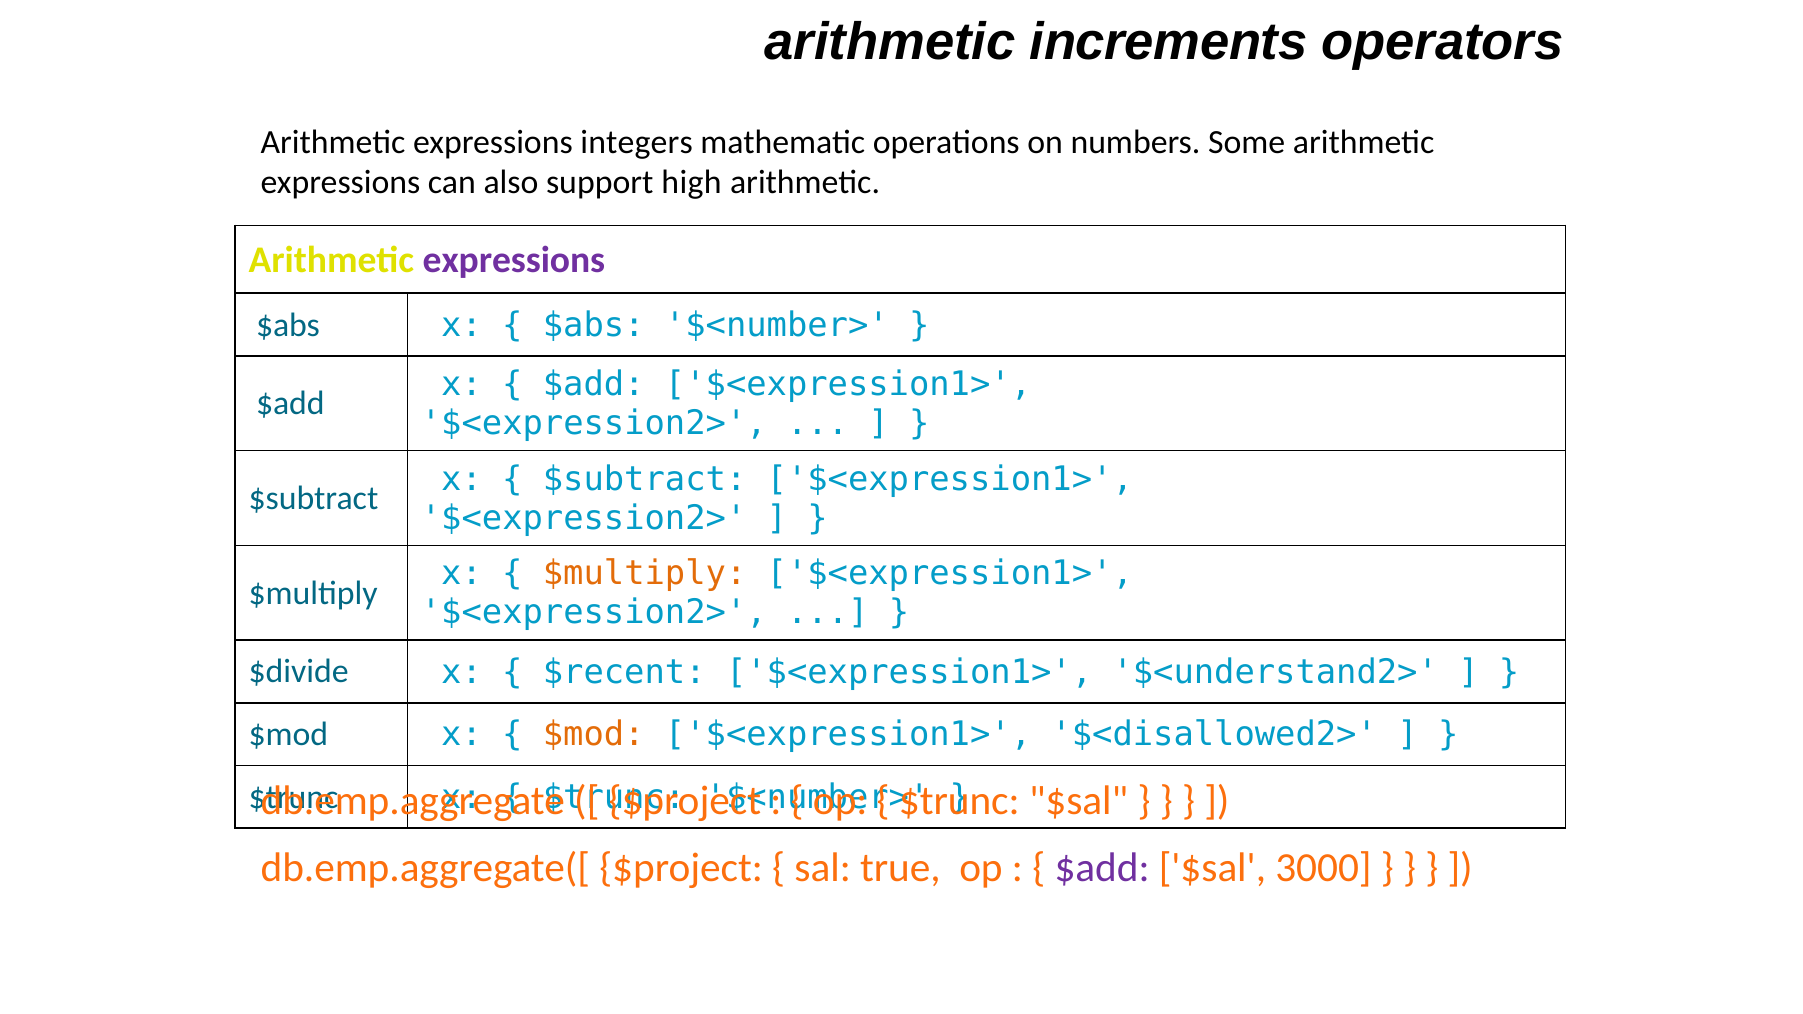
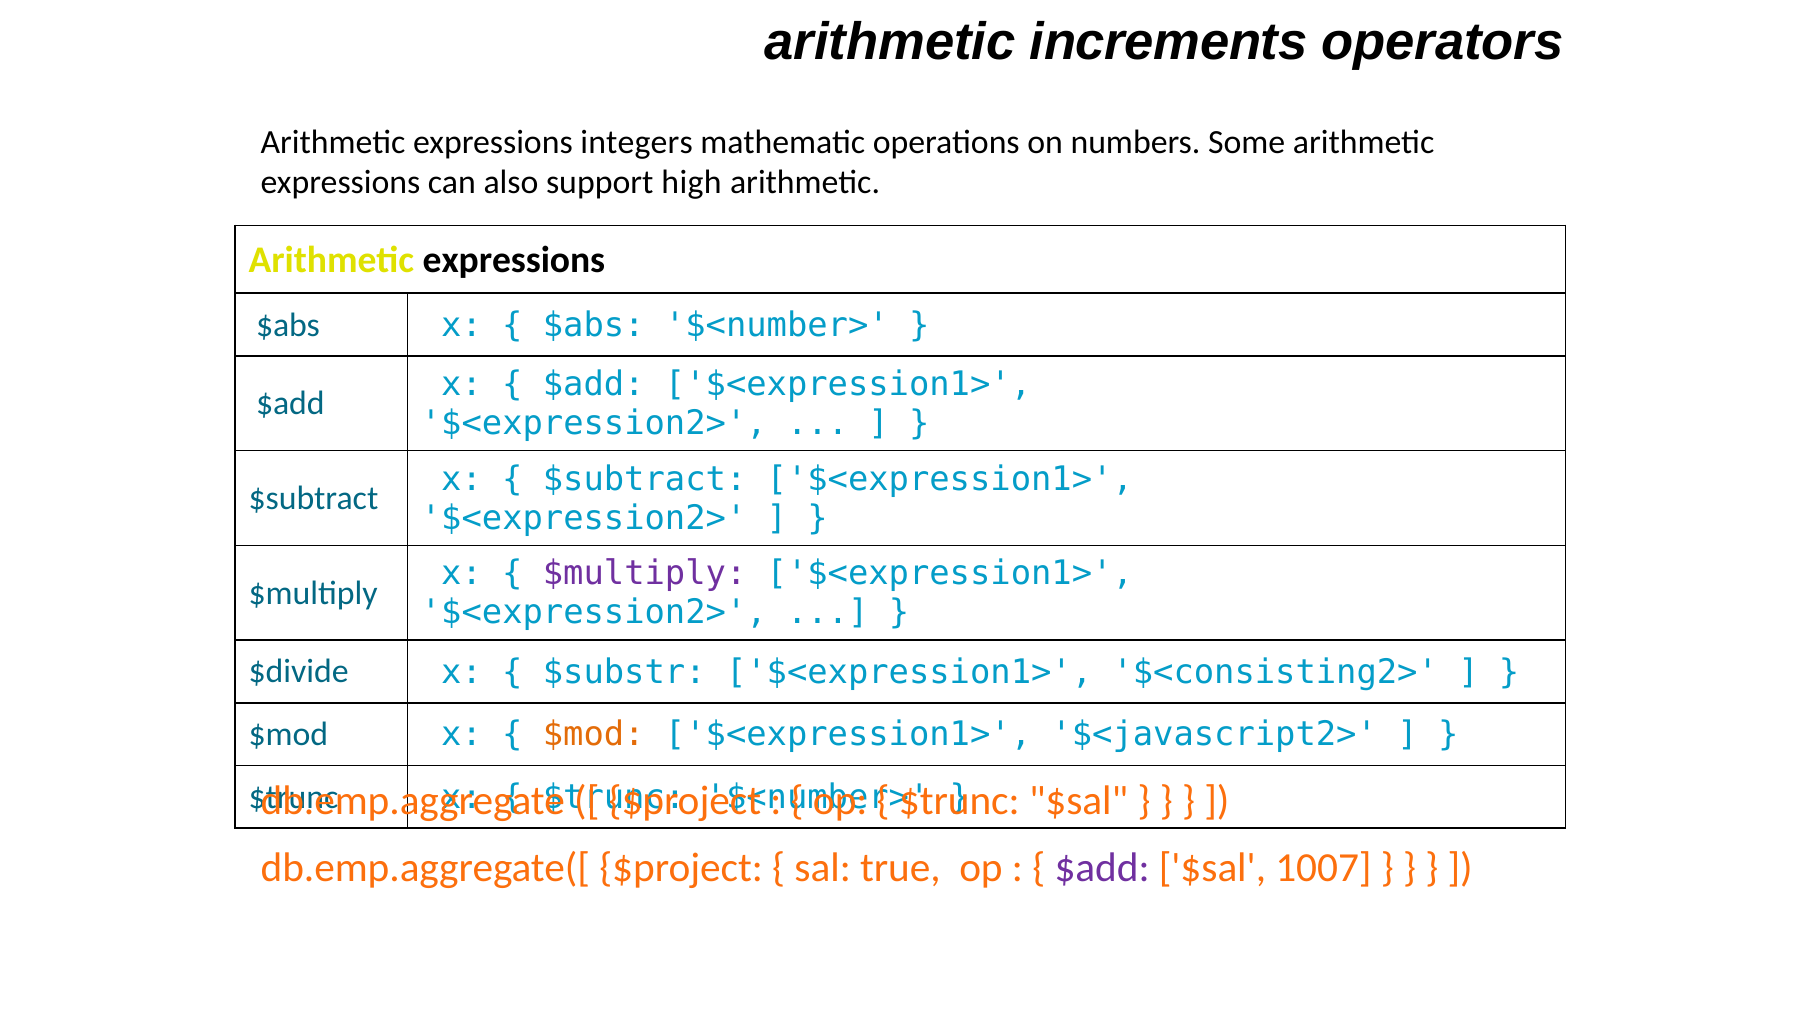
expressions colour: purple -> black (514, 260)
$multiply colour: orange -> purple (645, 574)
$recent: $recent -> $substr (624, 672)
$<understand2>: $<understand2> -> $<consisting2> (1275, 672)
$<disallowed2>: $<disallowed2> -> $<javascript2> (1214, 735)
3000: 3000 -> 1007 (1323, 868)
